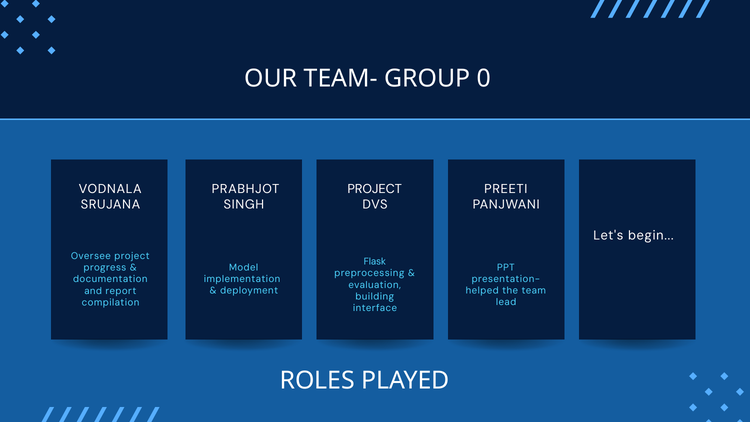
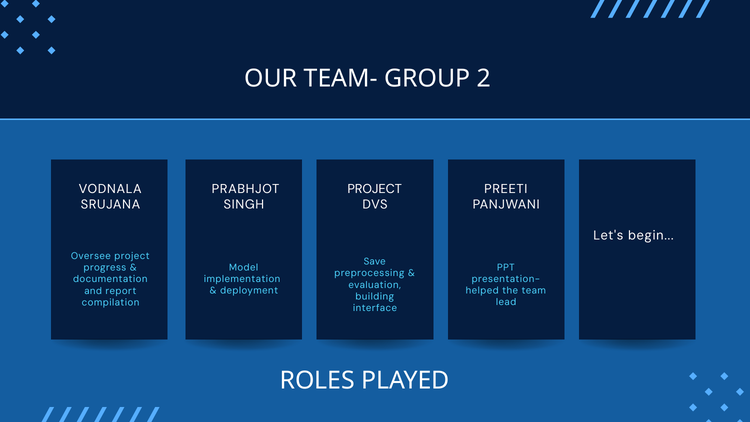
0: 0 -> 2 (484, 78)
Flask: Flask -> Save (375, 262)
